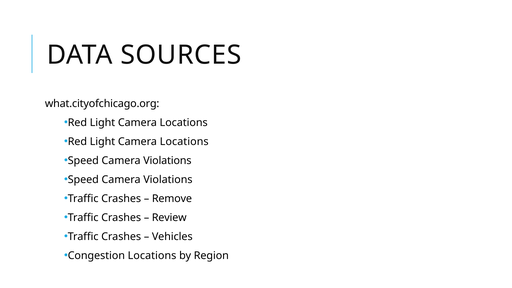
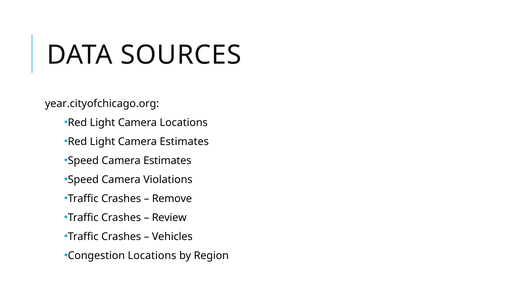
what.cityofchicago.org: what.cityofchicago.org -> year.cityofchicago.org (102, 104)
Locations: Locations -> Estimates (184, 142)
Violations: Violations -> Estimates (167, 161)
